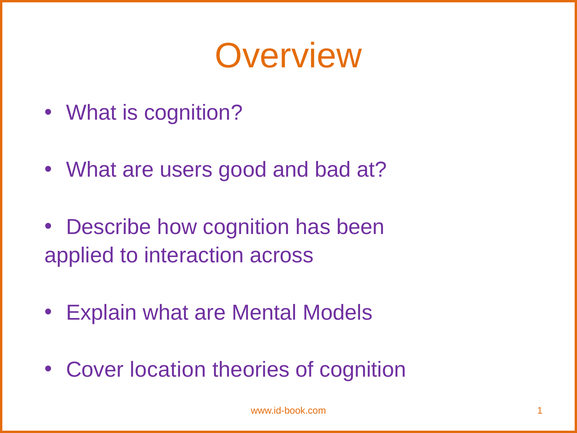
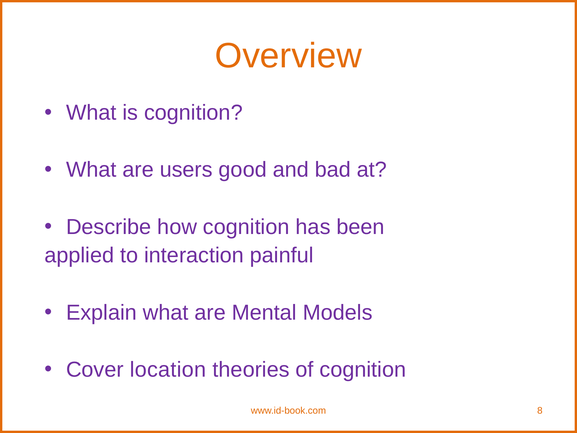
across: across -> painful (282, 255)
1: 1 -> 8 (540, 410)
